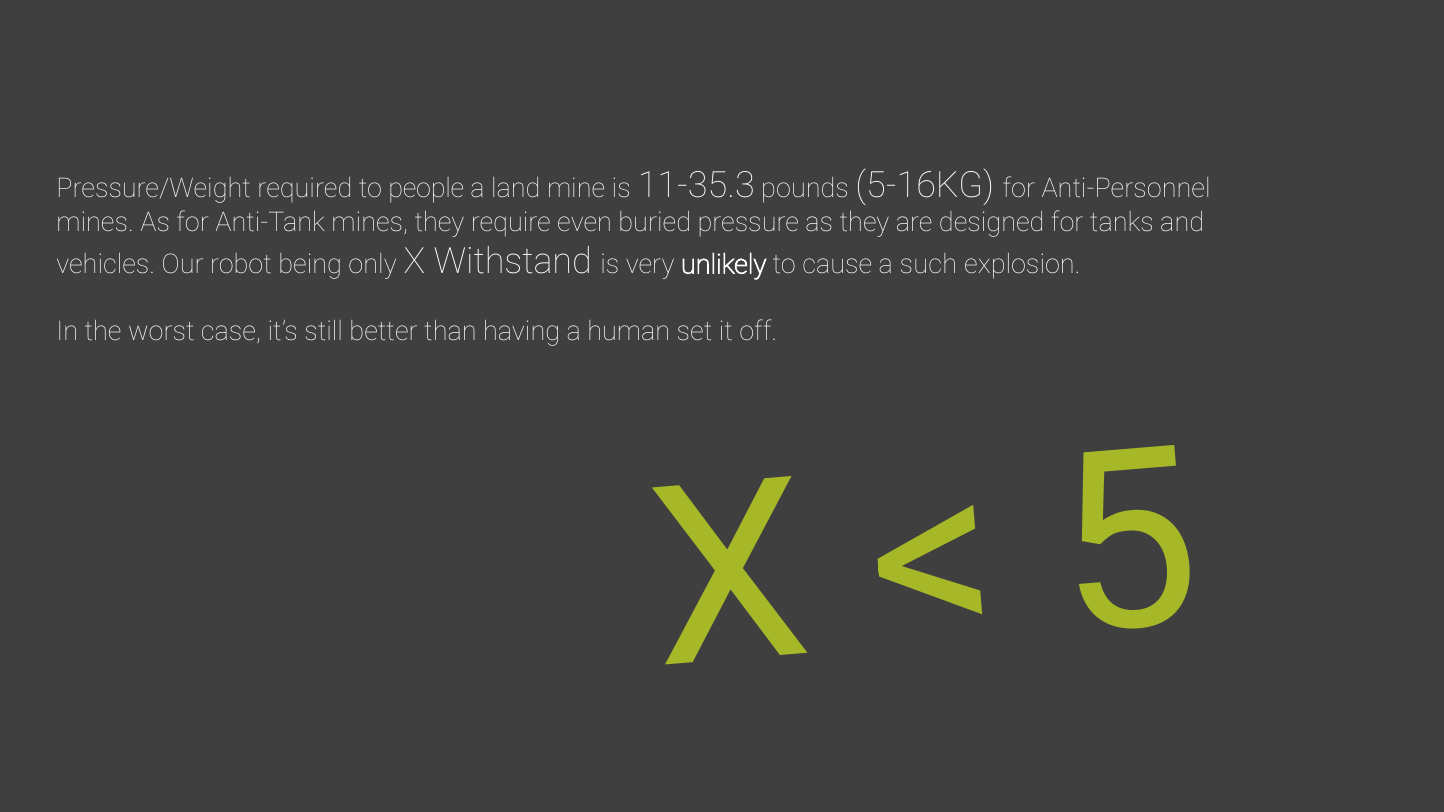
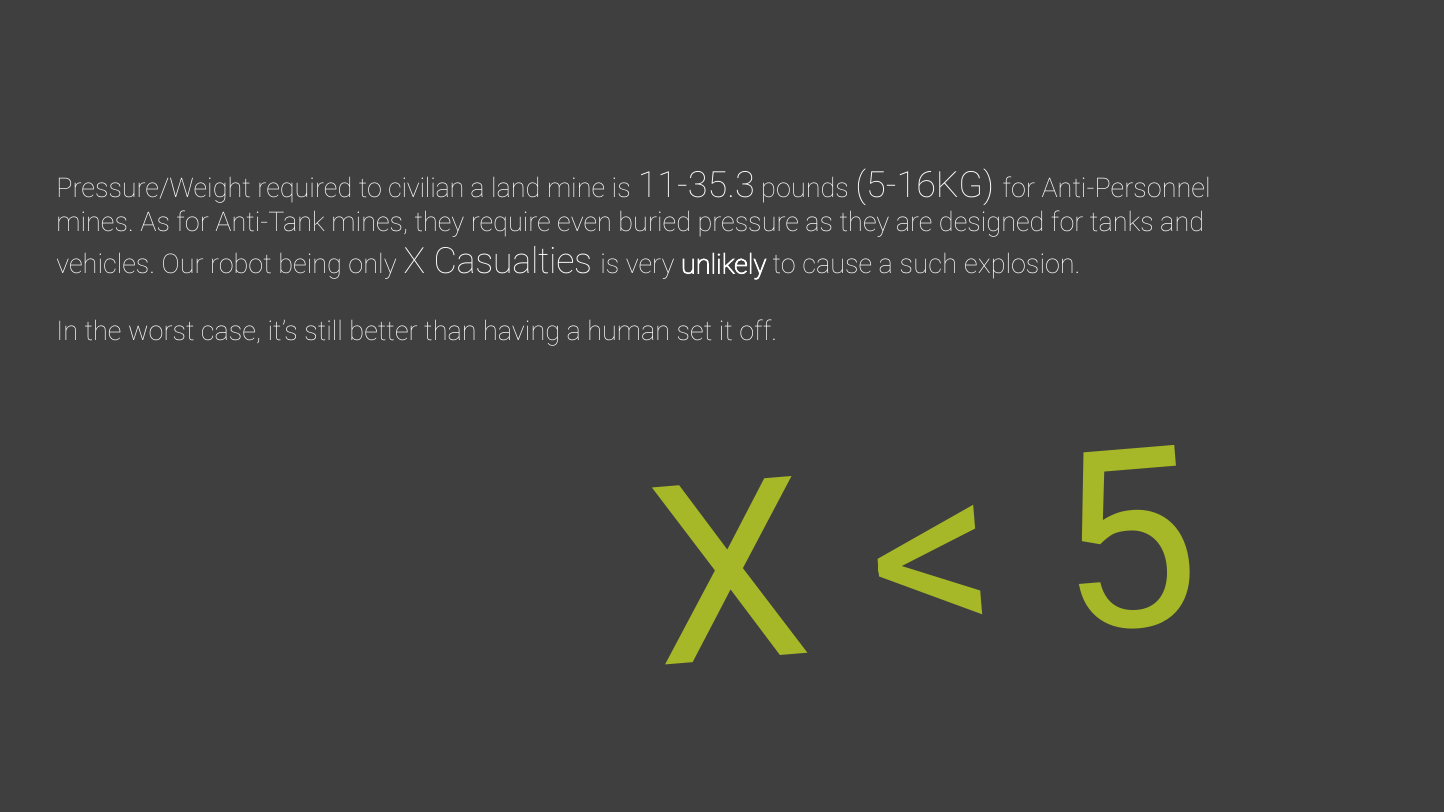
people: people -> civilian (426, 189)
Withstand: Withstand -> Casualties (513, 262)
